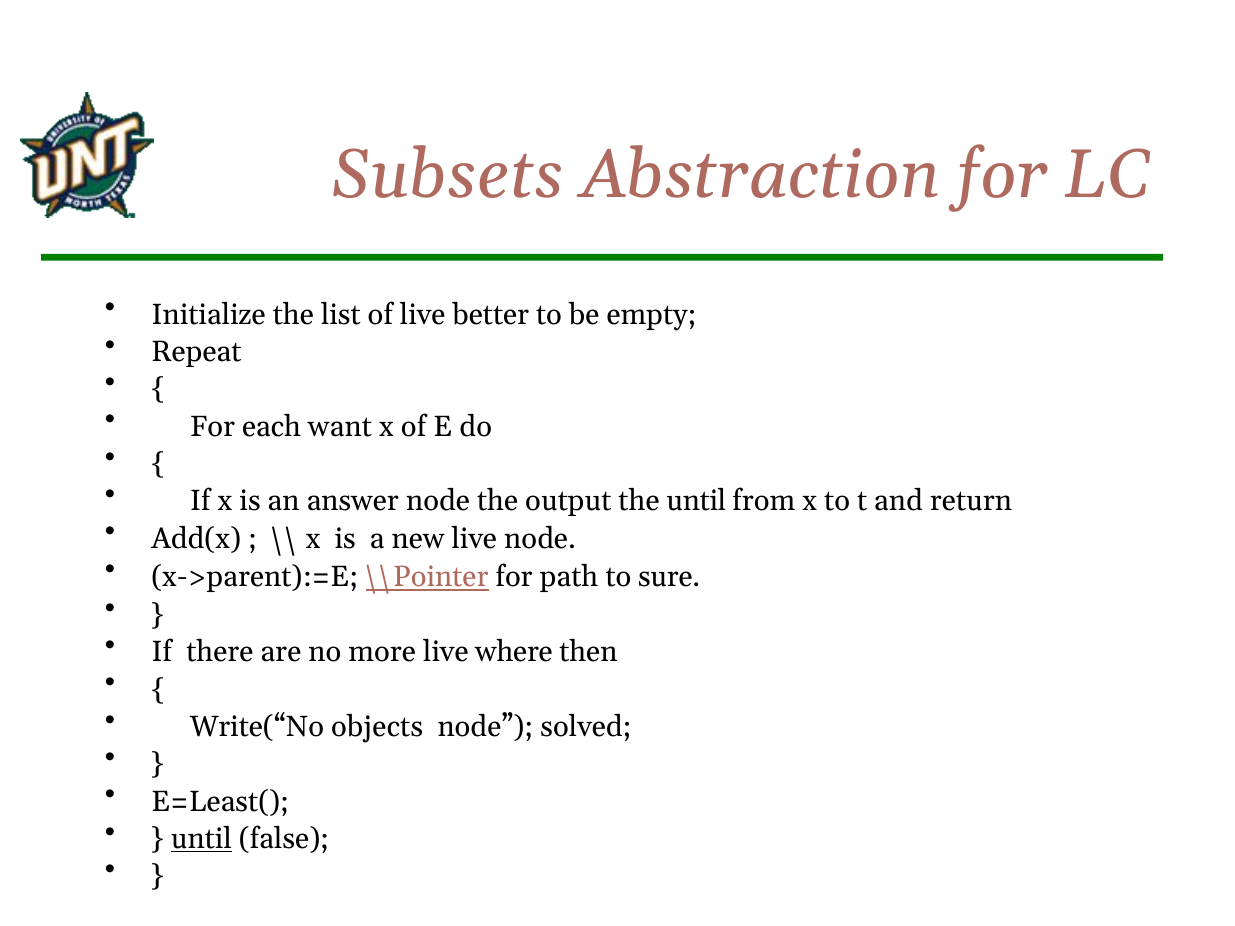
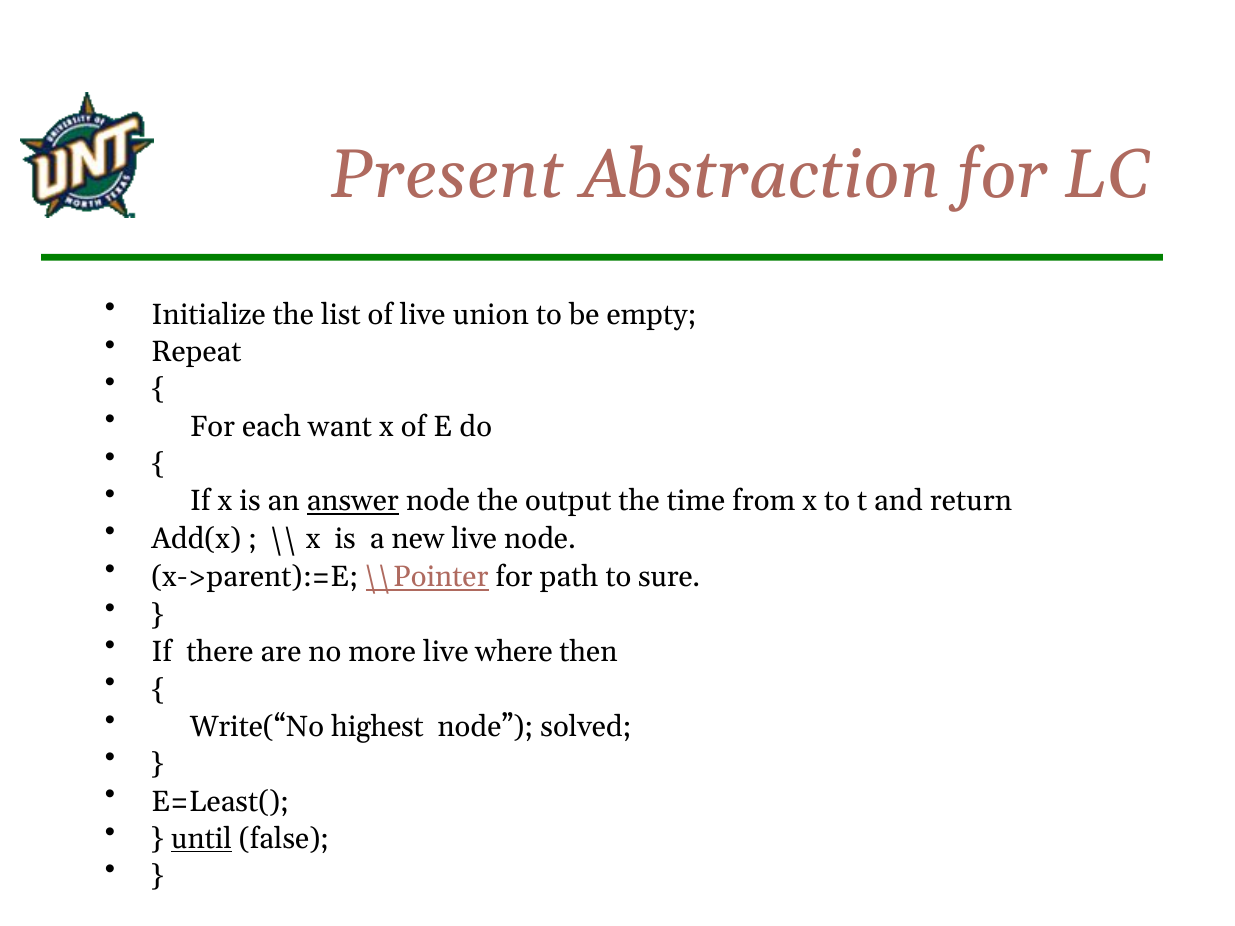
Subsets: Subsets -> Present (448, 175)
better: better -> union (491, 315)
answer underline: none -> present (353, 501)
the until: until -> time (696, 501)
objects: objects -> highest (377, 727)
